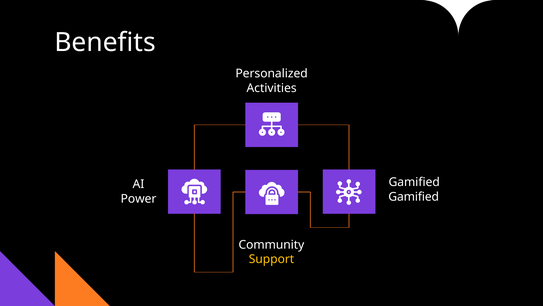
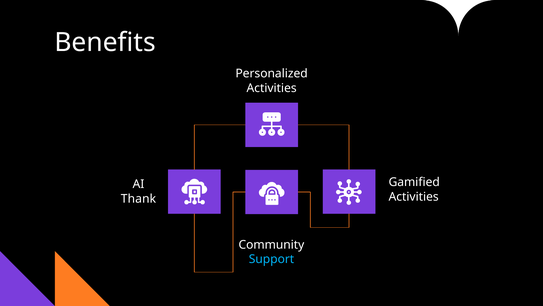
Gamified: Gamified -> Activities (414, 196)
Power: Power -> Thank (138, 198)
Support colour: yellow -> light blue (271, 259)
